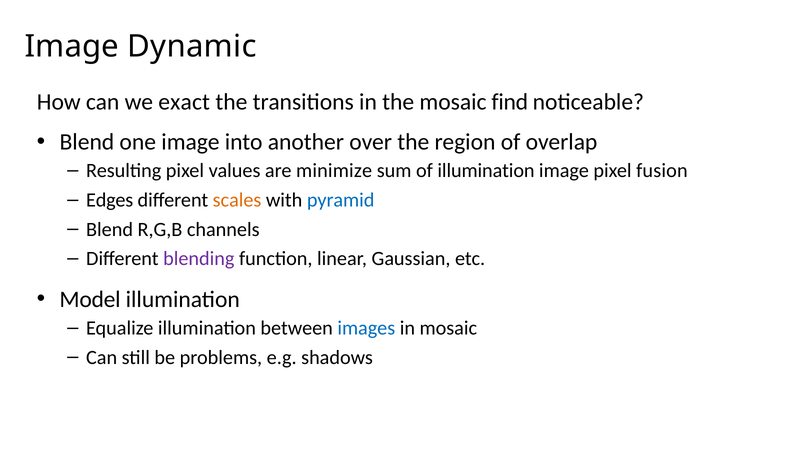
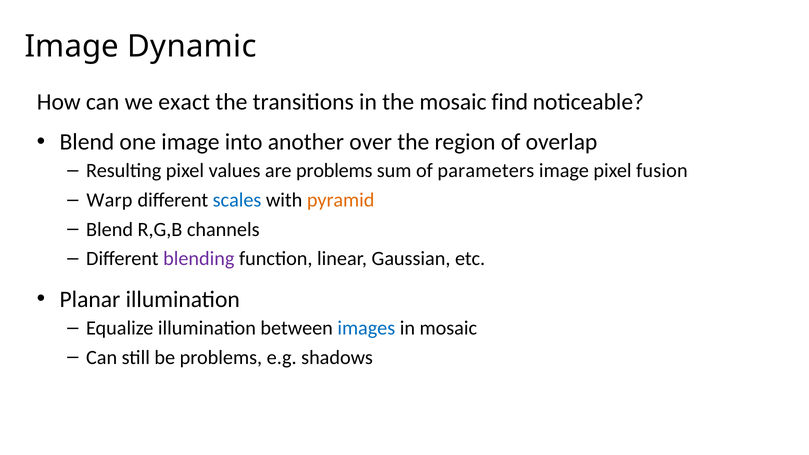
are minimize: minimize -> problems (334, 171)
of illumination: illumination -> parameters (486, 171)
Edges: Edges -> Warp (109, 200)
scales colour: orange -> blue (237, 200)
pyramid colour: blue -> orange (341, 200)
Model: Model -> Planar (90, 300)
